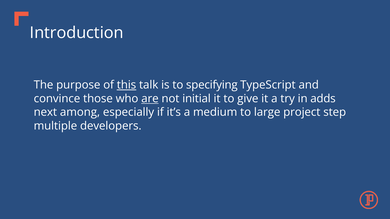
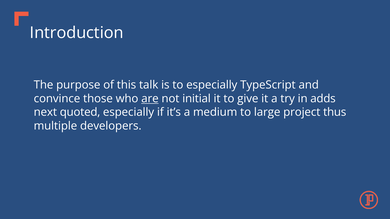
this underline: present -> none (127, 85)
to specifying: specifying -> especially (212, 85)
among: among -> quoted (80, 112)
step: step -> thus (335, 112)
